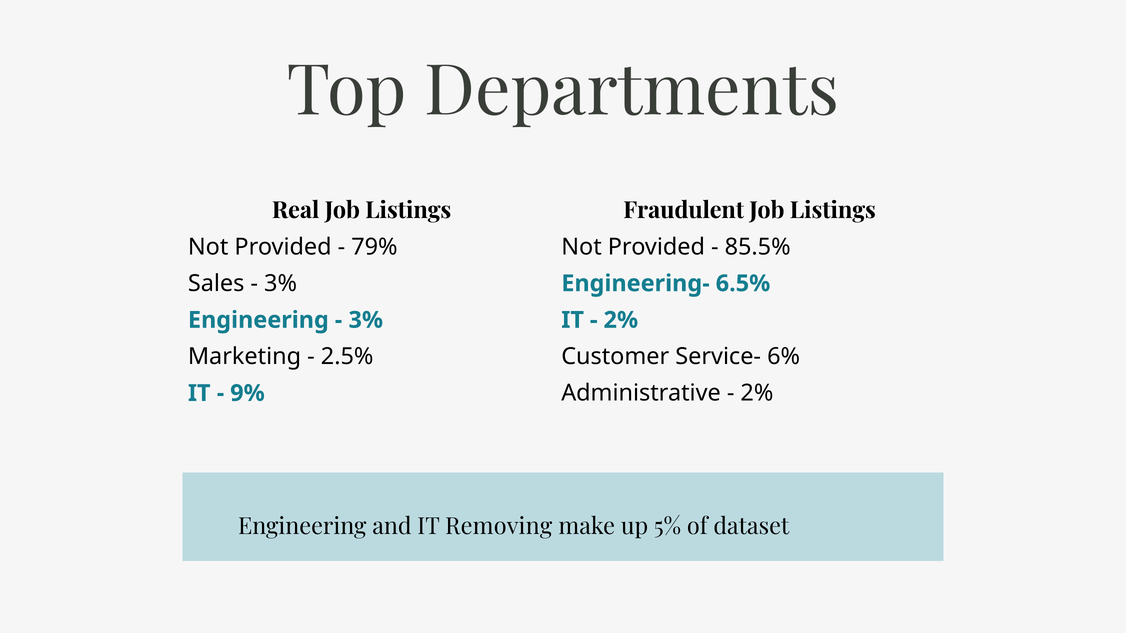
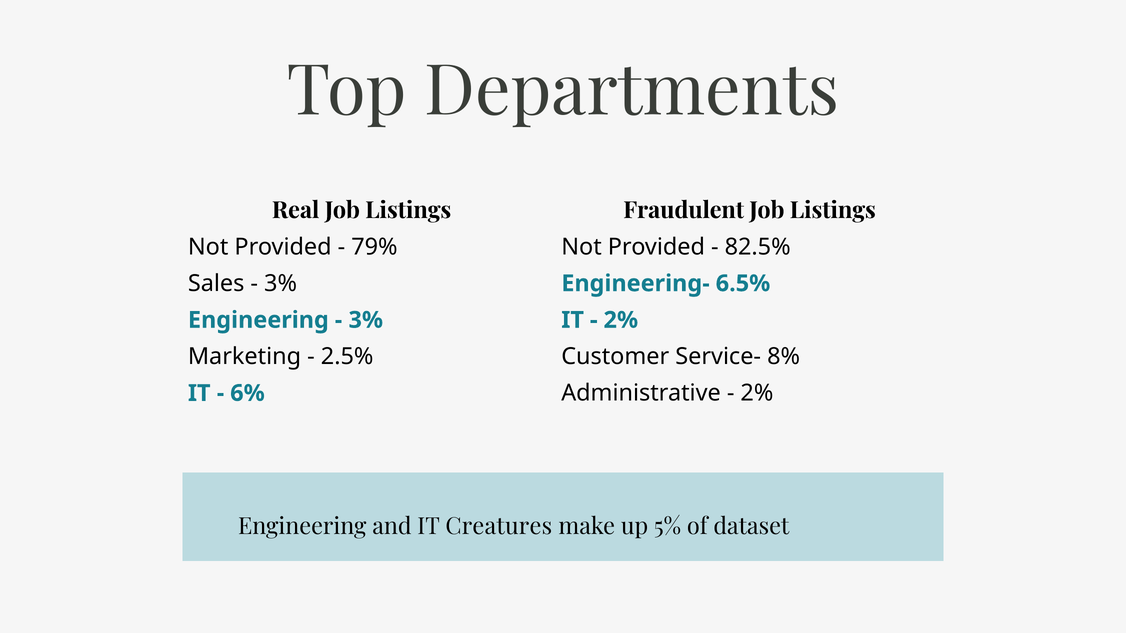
85.5%: 85.5% -> 82.5% (758, 247)
6%: 6% -> 8% (784, 357)
9%: 9% -> 6% (247, 393)
Removing: Removing -> Creatures (499, 527)
